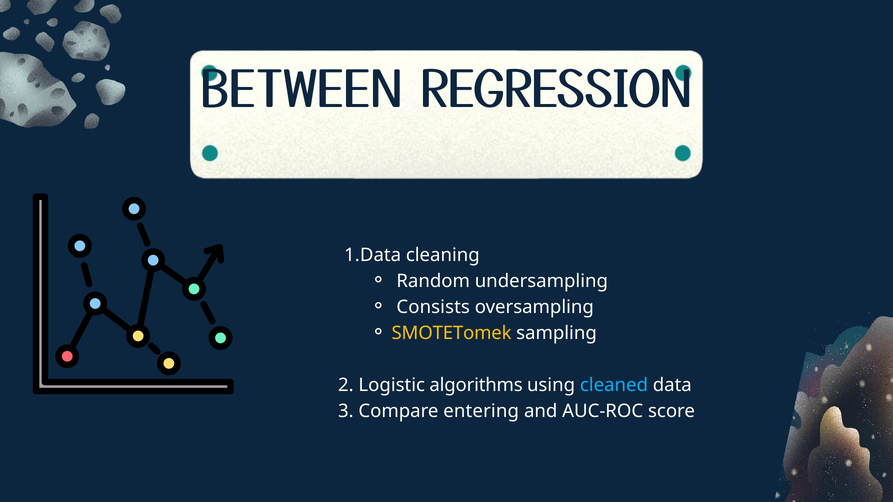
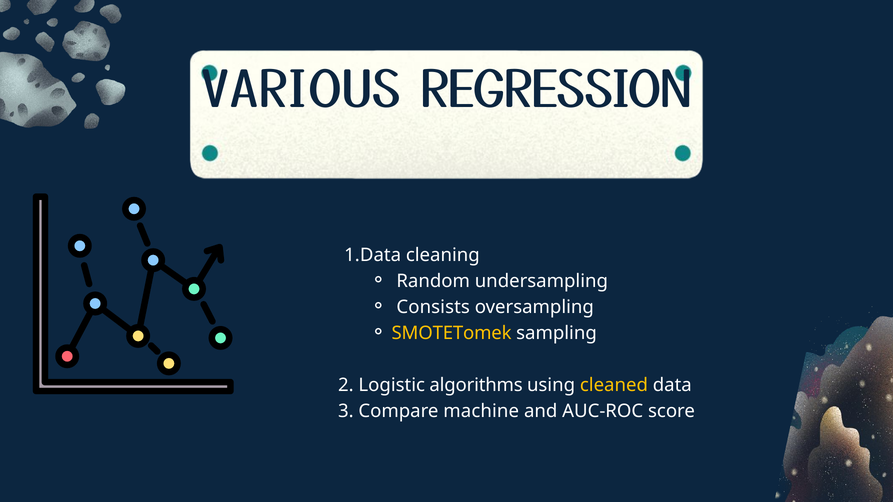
BETWEEN: BETWEEN -> VARIOUS (301, 91)
cleaned colour: light blue -> yellow (614, 386)
entering: entering -> machine (481, 412)
